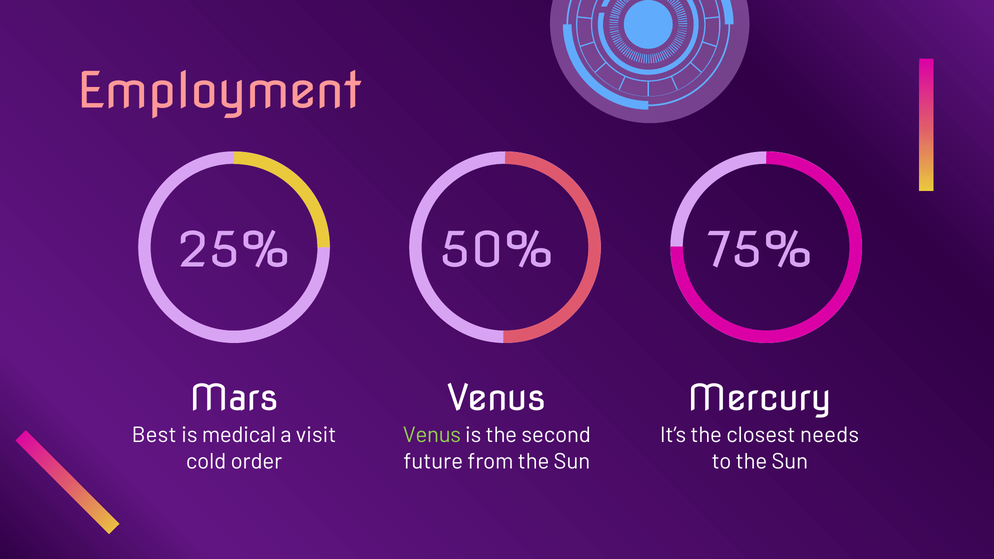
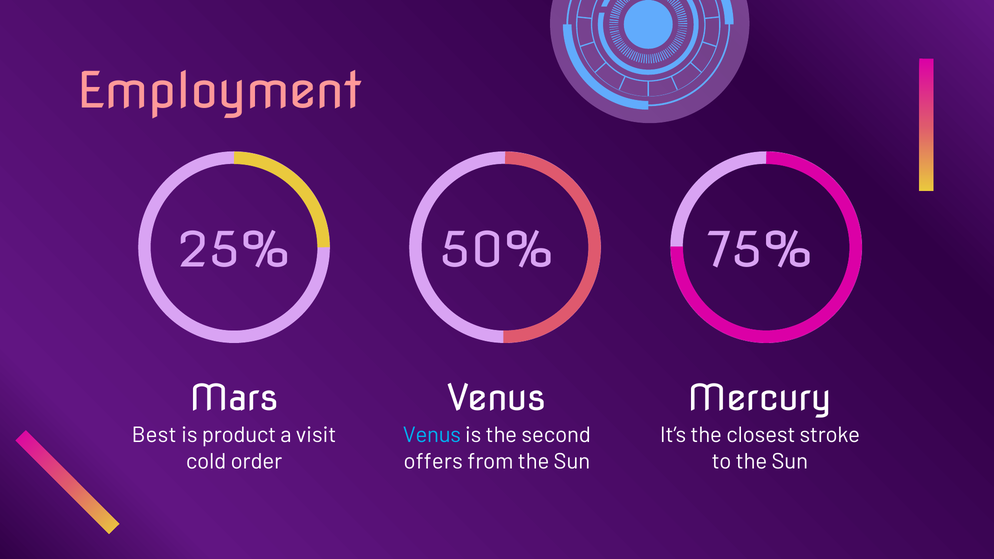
medical: medical -> product (239, 435)
Venus colour: light green -> light blue (432, 435)
needs: needs -> stroke (830, 435)
future: future -> offers (433, 462)
